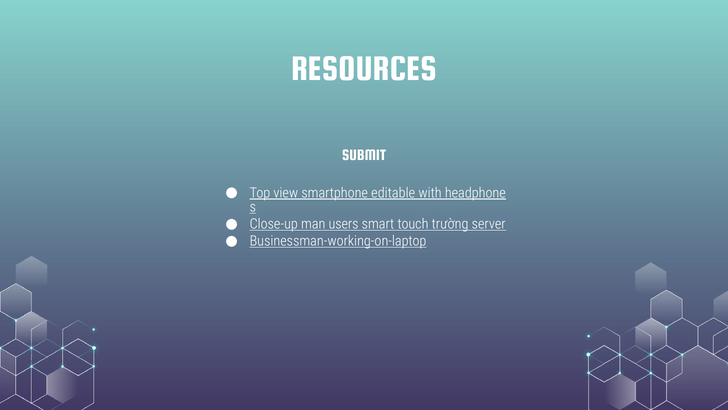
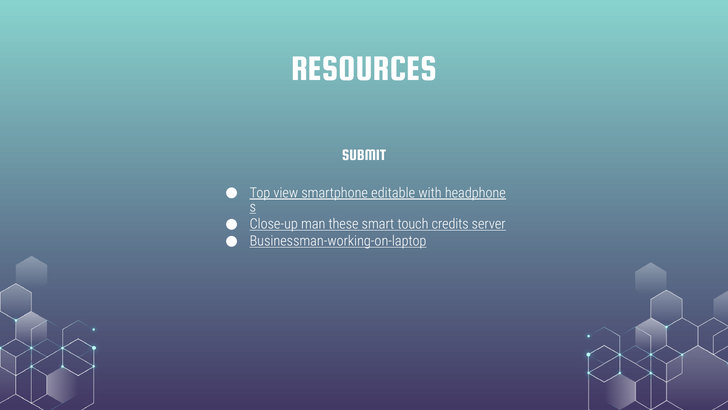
users: users -> these (344, 224)
trường: trường -> credits (450, 224)
